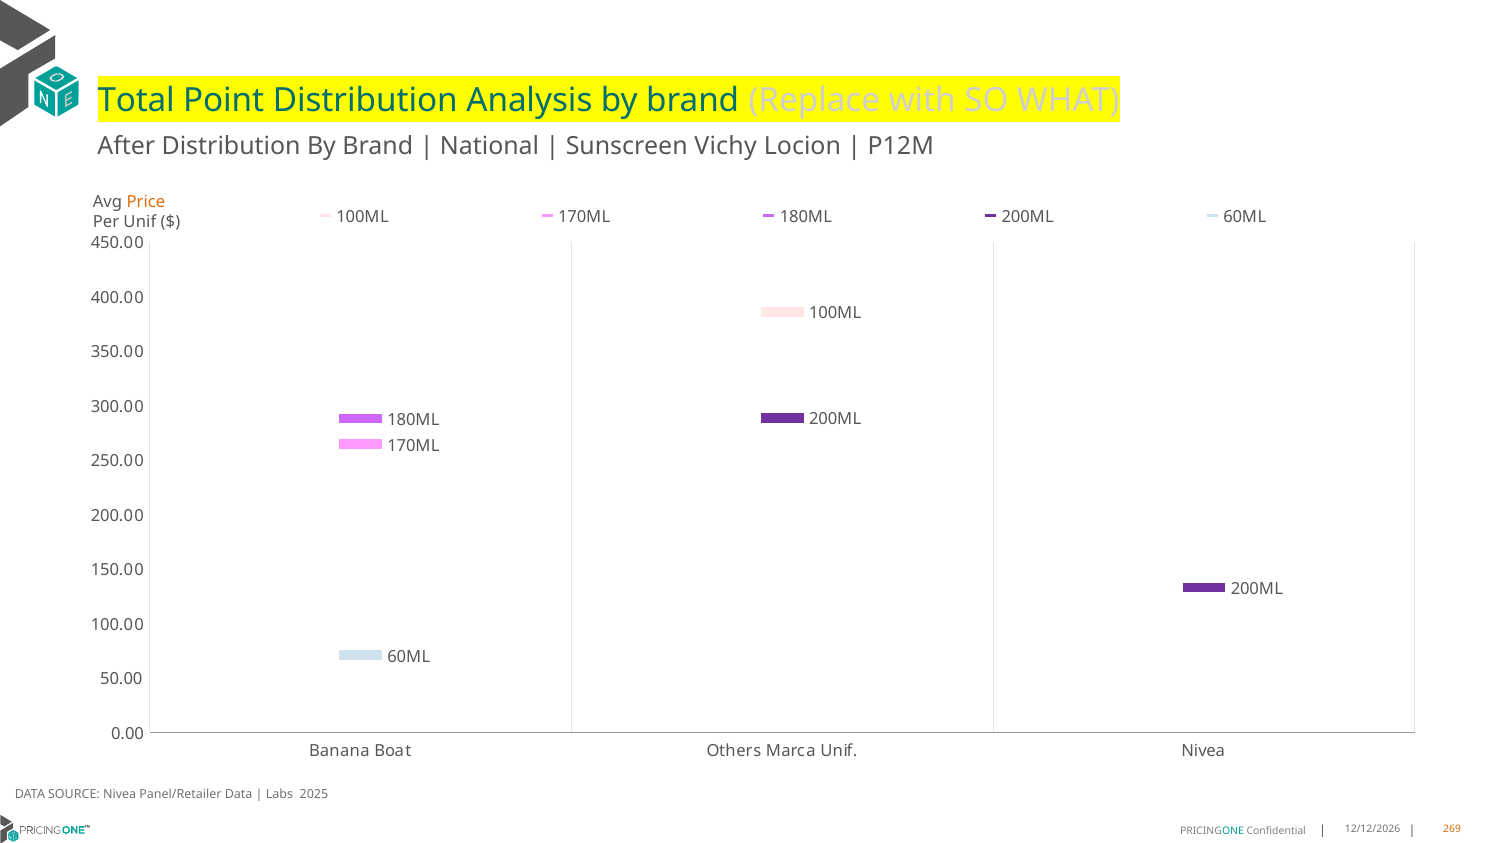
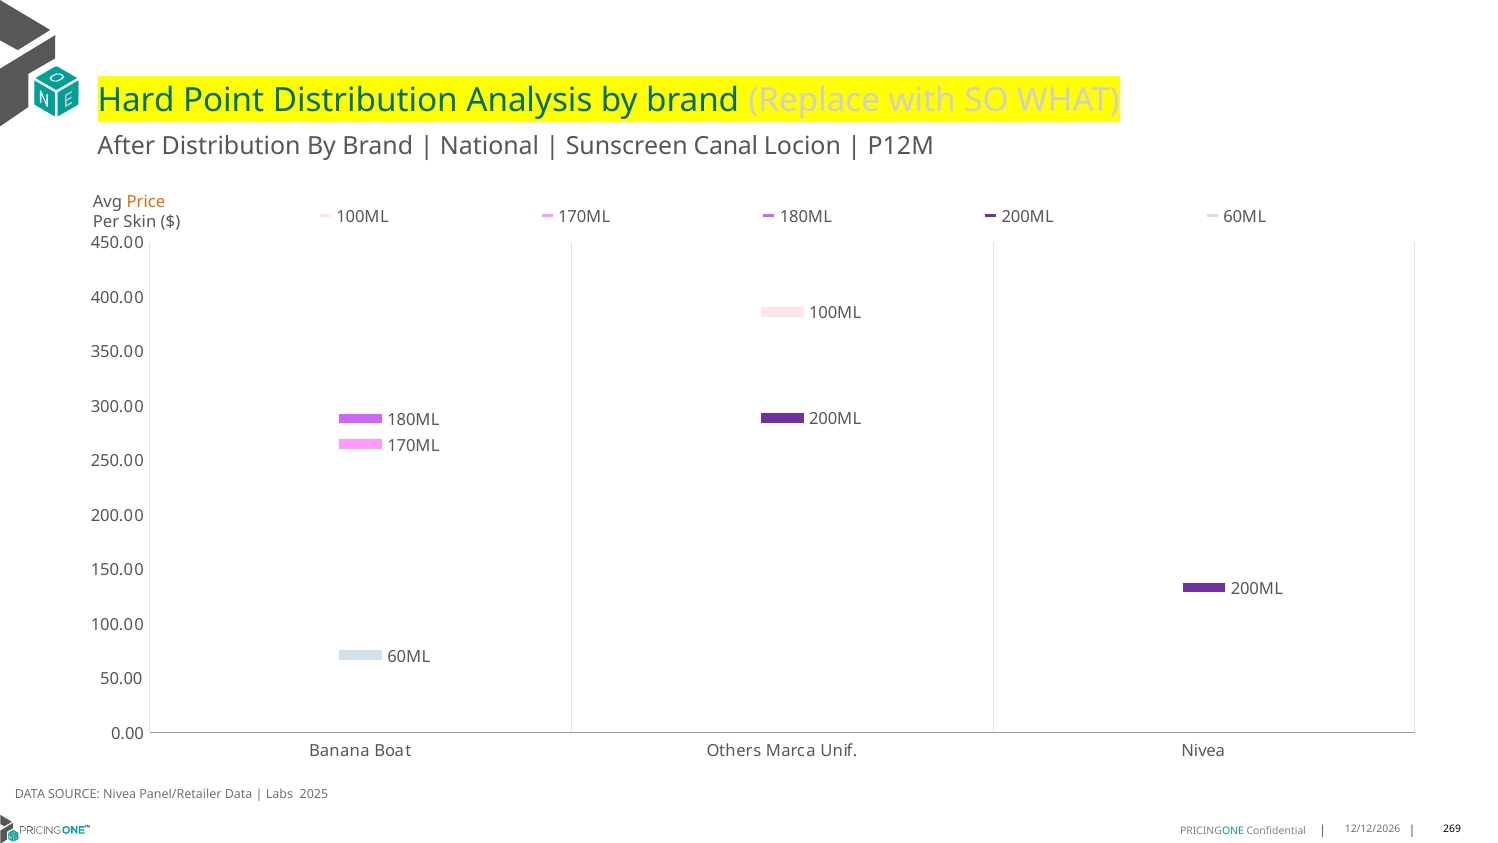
Total: Total -> Hard (136, 101)
Vichy: Vichy -> Canal (726, 146)
Per Unif: Unif -> Skin (140, 222)
269 colour: orange -> black (1452, 828)
